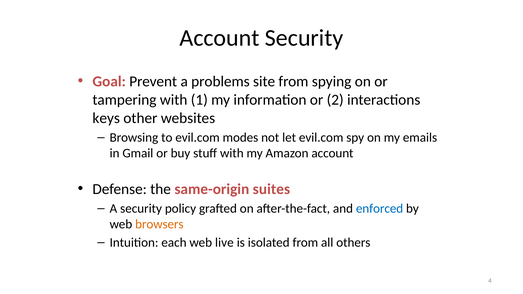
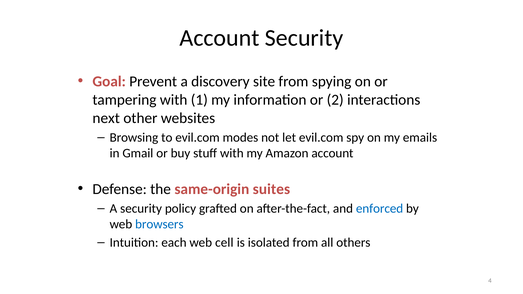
problems: problems -> discovery (220, 81)
keys: keys -> next (106, 118)
browsers colour: orange -> blue (159, 224)
live: live -> cell (224, 243)
